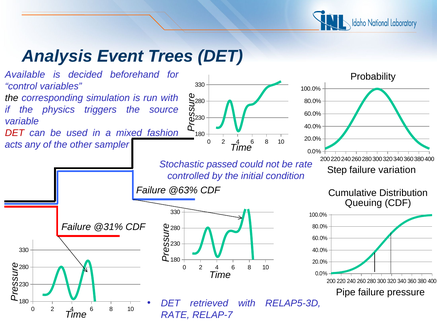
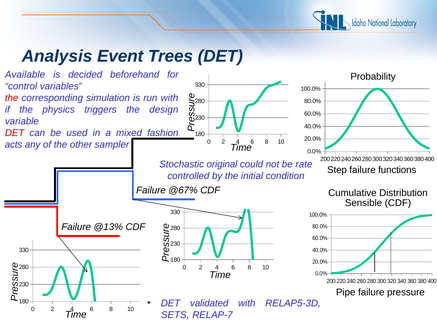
the colour: black -> red (12, 98)
source: source -> design (164, 110)
passed: passed -> original (222, 164)
variation: variation -> functions (397, 170)
@63%: @63% -> @67% (183, 190)
Queuing: Queuing -> Sensible (364, 203)
@31%: @31% -> @13% (108, 227)
retrieved: retrieved -> validated (209, 303)
RATE: RATE -> SETS (175, 315)
